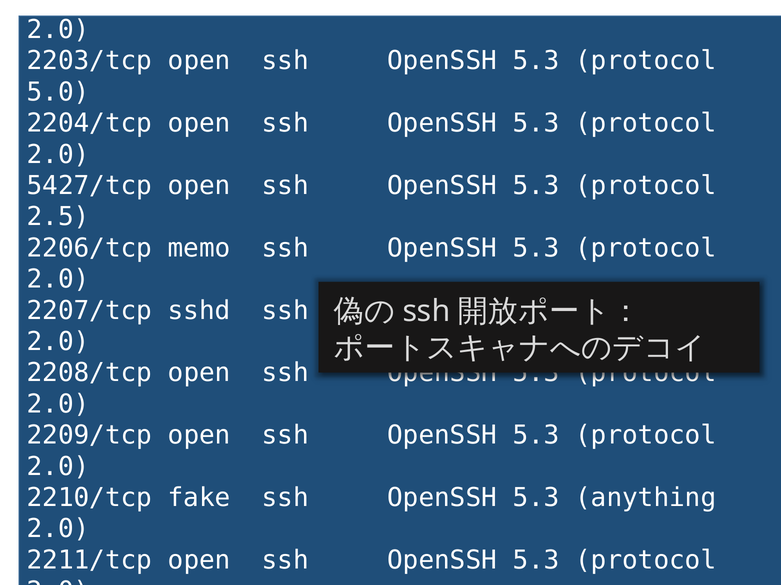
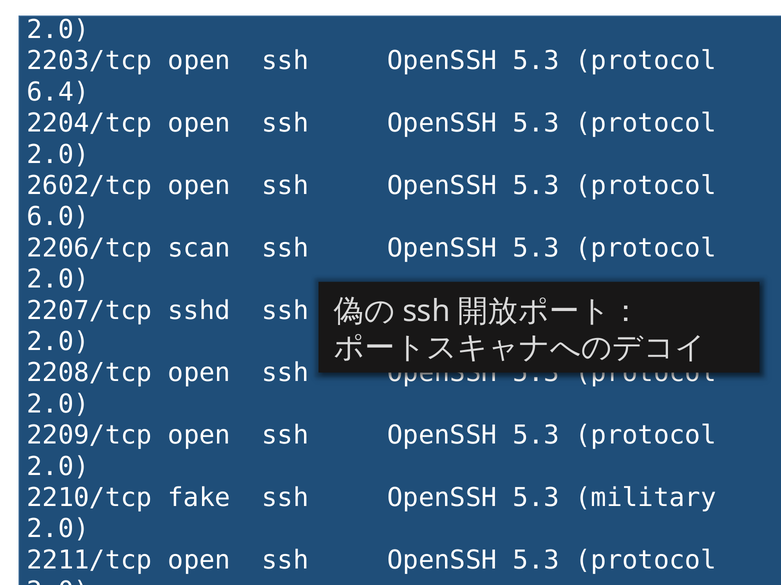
5.0: 5.0 -> 6.4 (58, 92)
5427/tcp: 5427/tcp -> 2602/tcp (89, 186)
2.5: 2.5 -> 6.0 (58, 217)
memo: memo -> scan (199, 248)
anything: anything -> military (646, 498)
